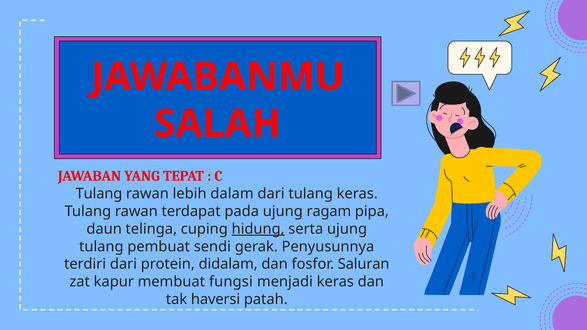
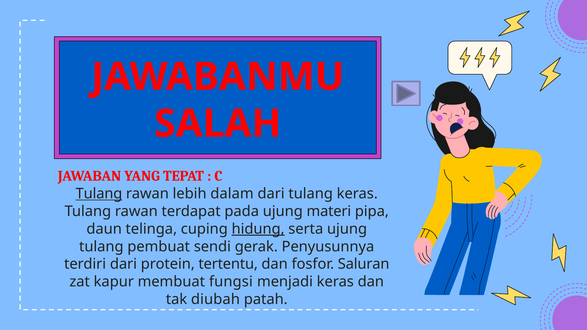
Tulang underline: none -> present (99, 194)
ragam: ragam -> materi (329, 211)
didalam: didalam -> tertentu (228, 264)
haversi: haversi -> diubah (215, 299)
